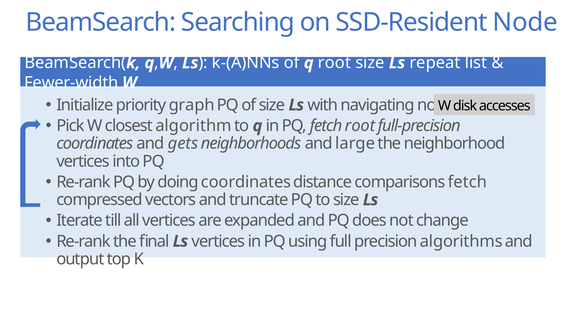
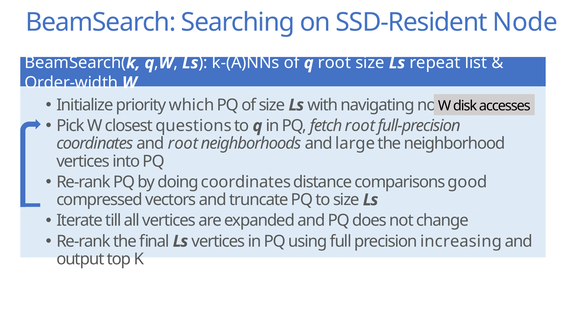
Fewer-width: Fewer-width -> Order-width (71, 83)
graph: graph -> which (192, 105)
algorithm: algorithm -> questions (193, 126)
and gets: gets -> root (183, 144)
comparisons fetch: fetch -> good (468, 182)
algorithms: algorithms -> increasing (461, 242)
